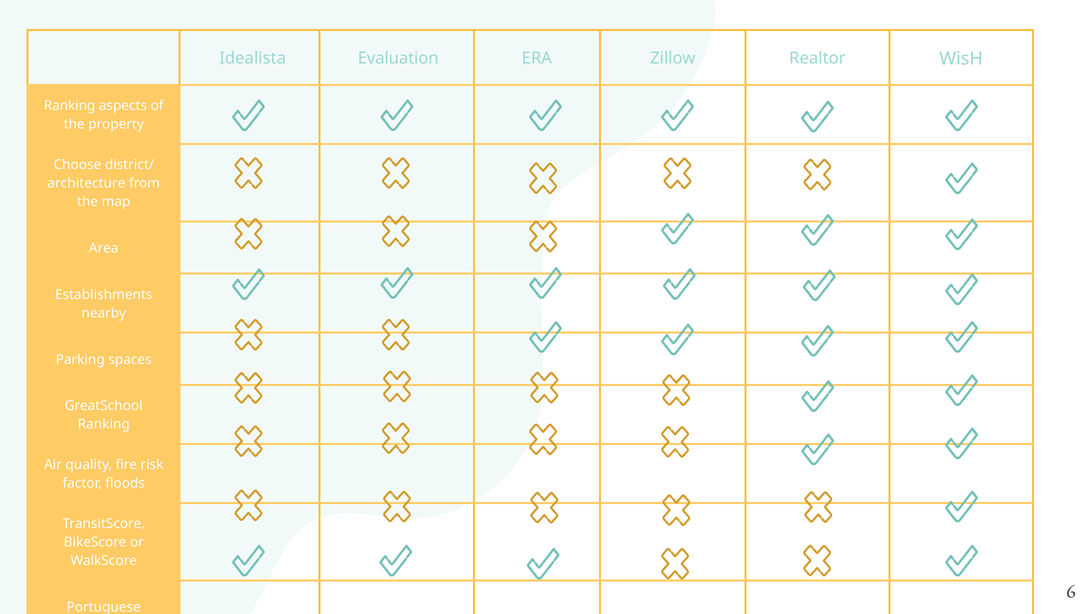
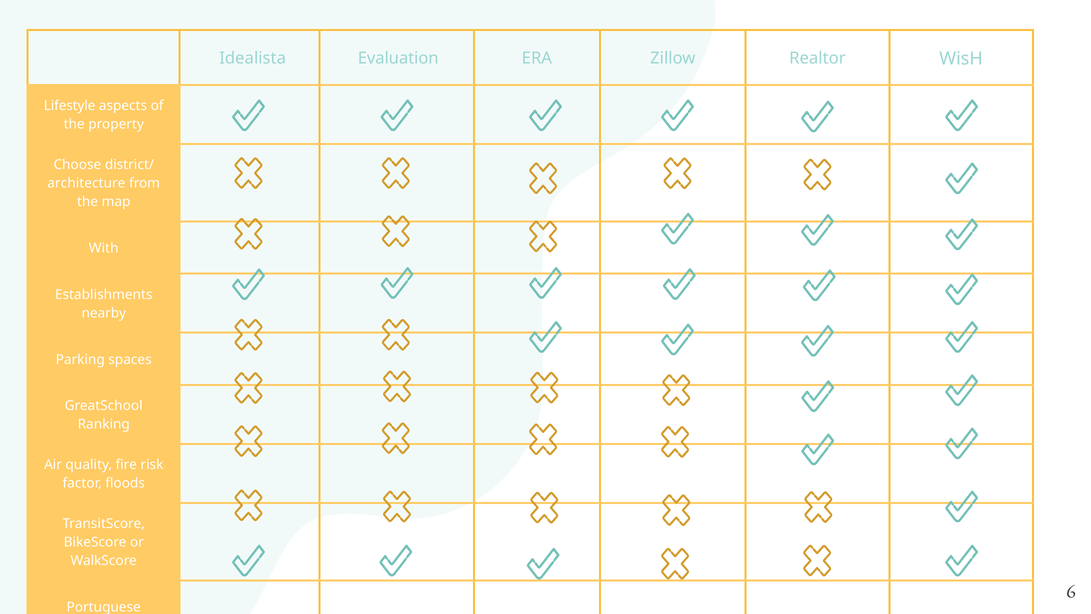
Ranking: Ranking -> Lifestyle (70, 106)
Area: Area -> With (104, 248)
